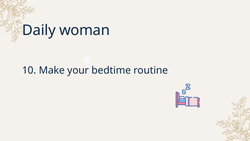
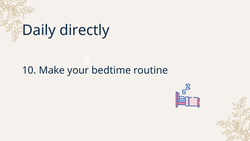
woman: woman -> directly (85, 30)
